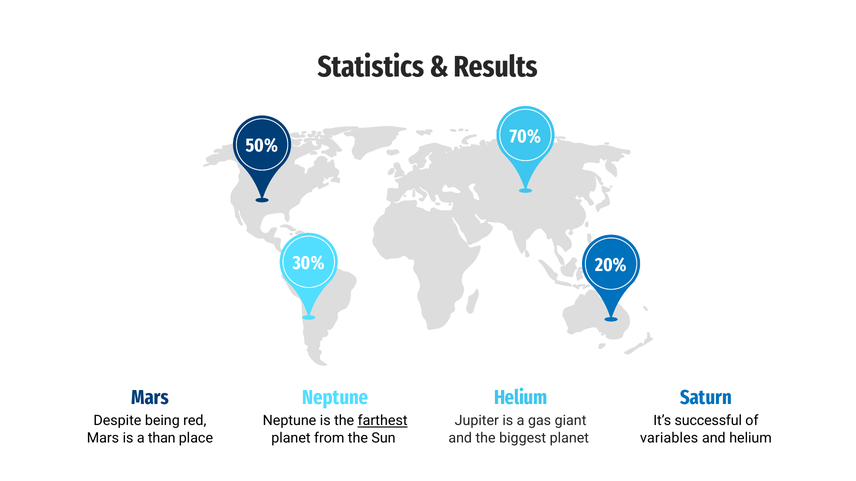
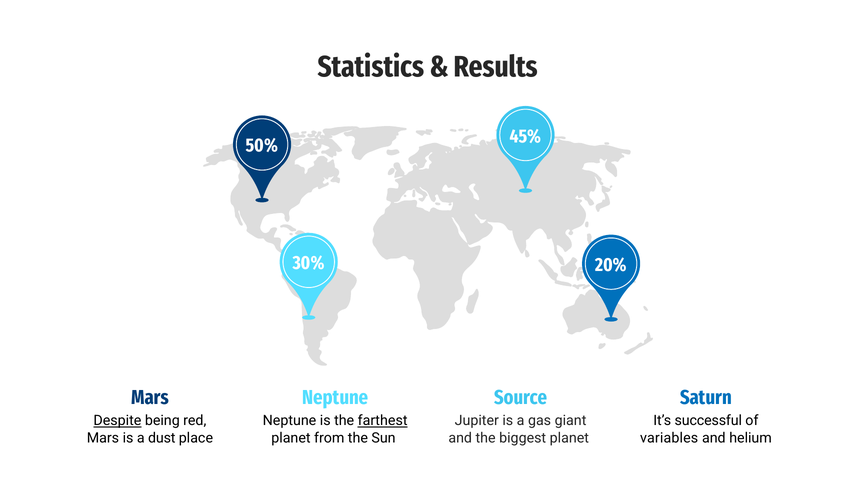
70%: 70% -> 45% (525, 136)
Helium: Helium -> Source (521, 398)
Despite underline: none -> present (117, 421)
than: than -> dust (162, 438)
